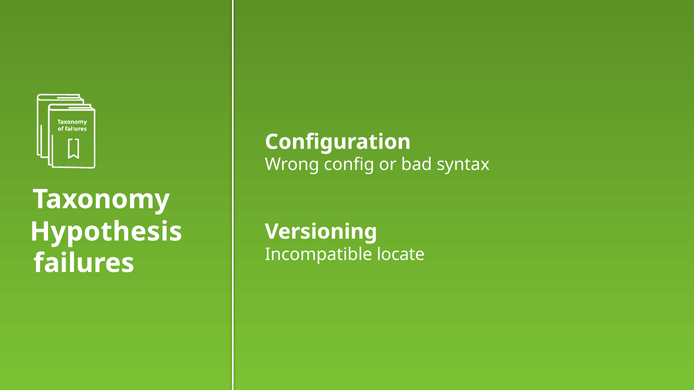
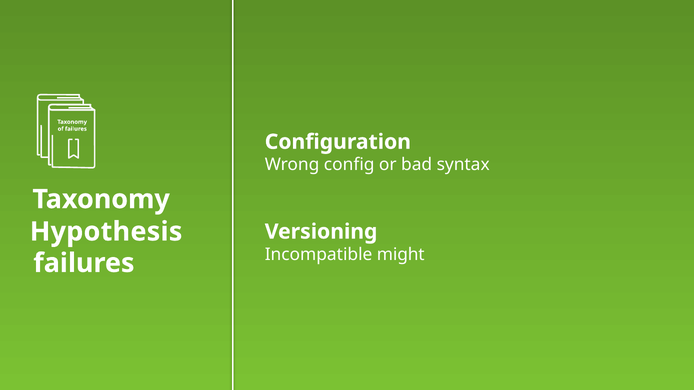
locate: locate -> might (401, 255)
